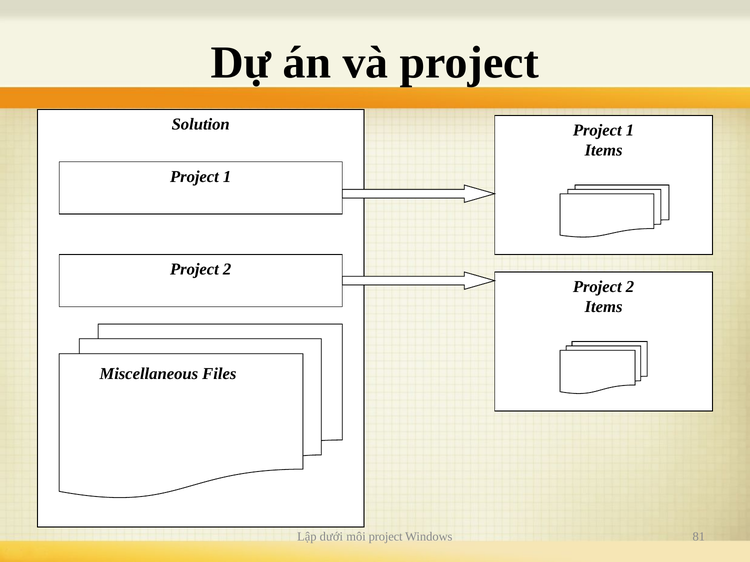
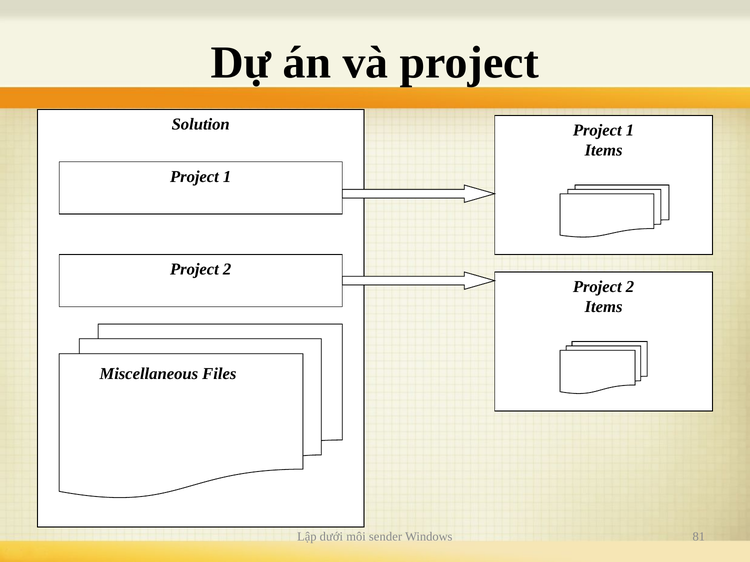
môi project: project -> sender (385, 537)
